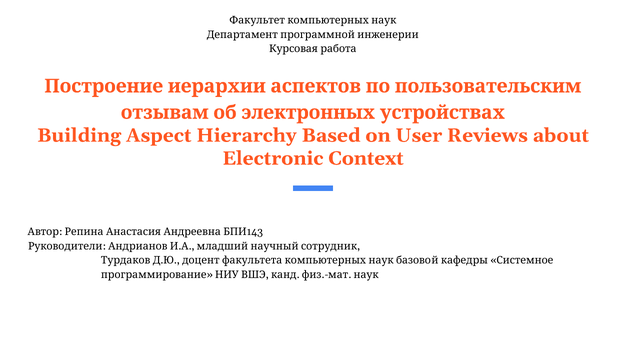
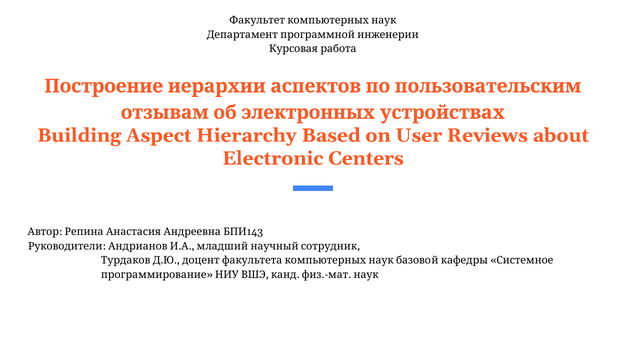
Context: Context -> Centers (366, 158)
